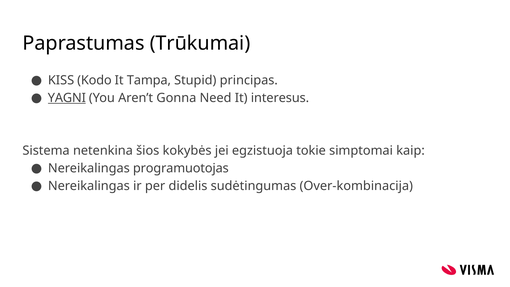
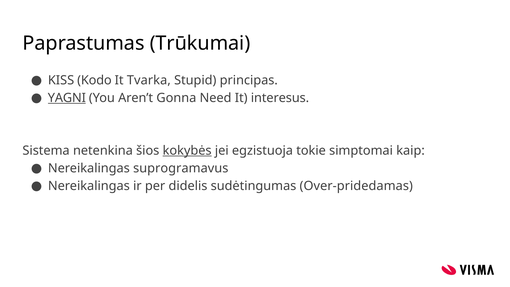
Tampa: Tampa -> Tvarka (149, 80)
kokybės underline: none -> present (187, 151)
programuotojas: programuotojas -> suprogramavus (181, 168)
Over-kombinacija: Over-kombinacija -> Over-pridedamas (356, 186)
